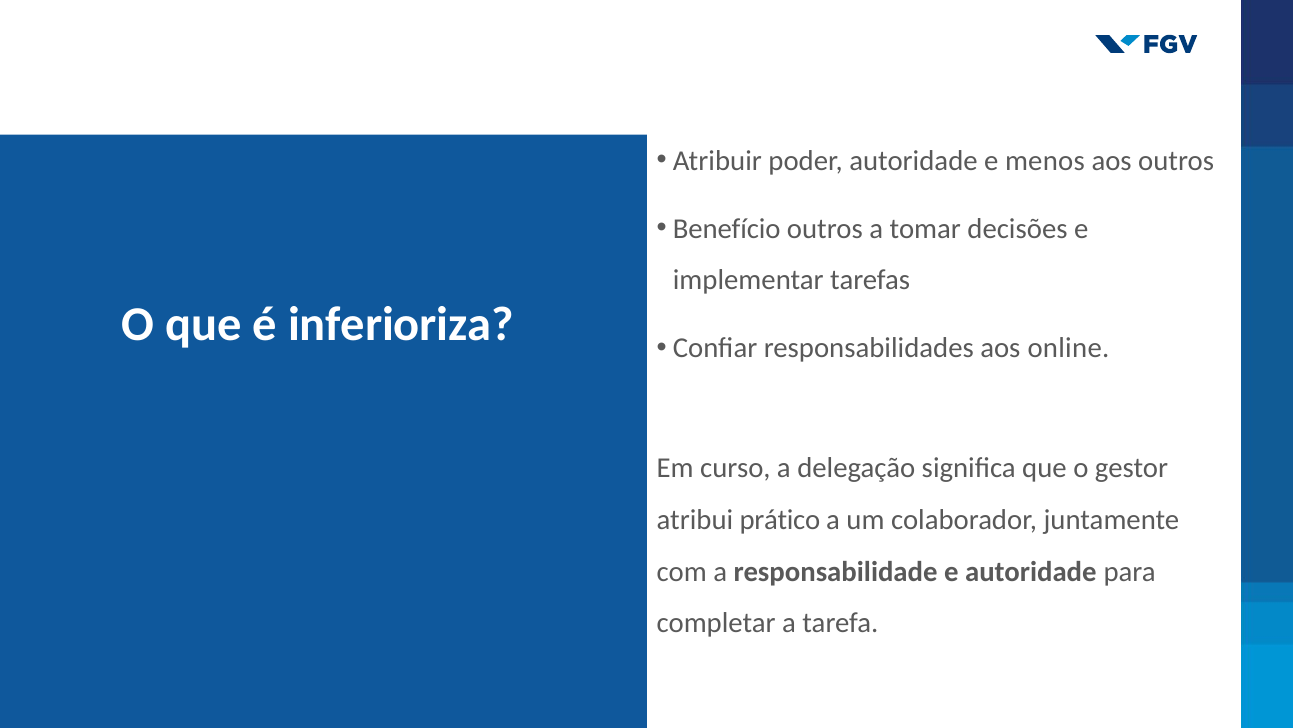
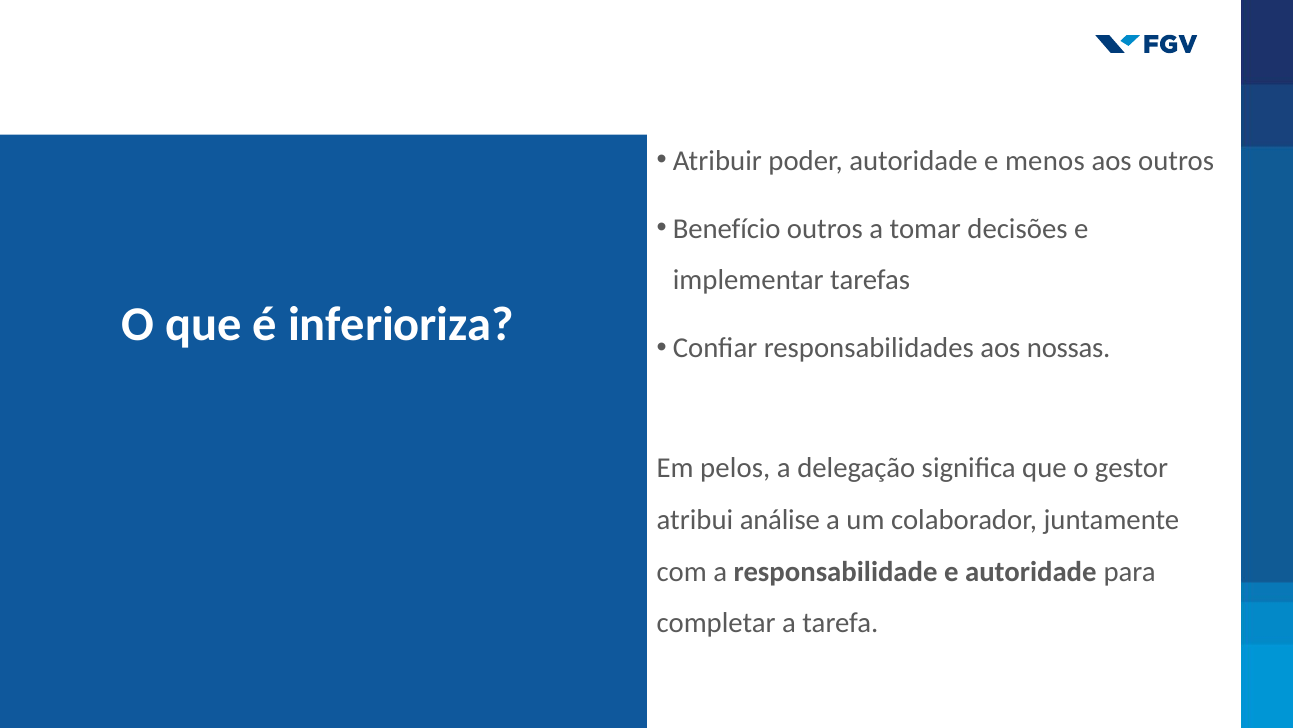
online: online -> nossas (1069, 348)
curso: curso -> pelos (735, 468)
prático: prático -> análise (780, 520)
